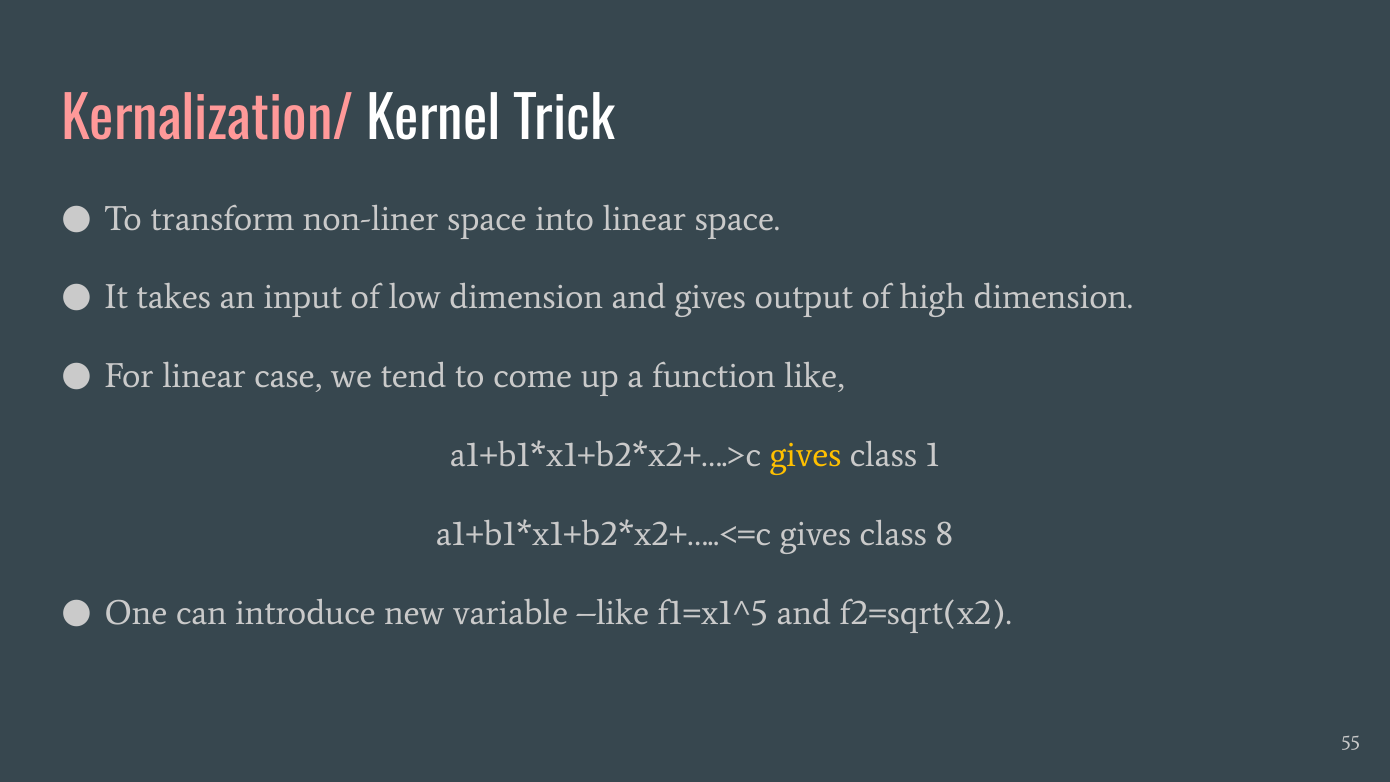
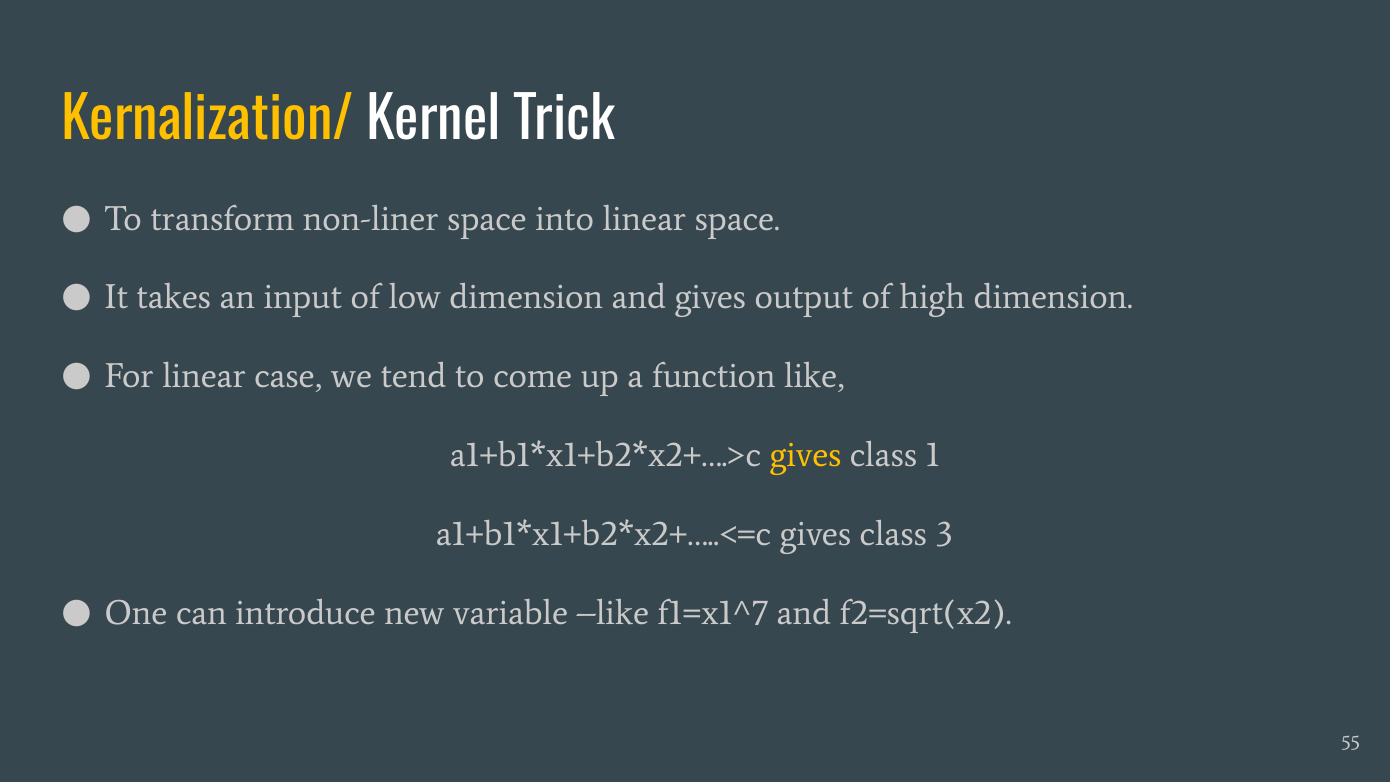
Kernalization/ colour: pink -> yellow (208, 120)
8: 8 -> 3 (944, 534)
f1=x1^5: f1=x1^5 -> f1=x1^7 (713, 613)
